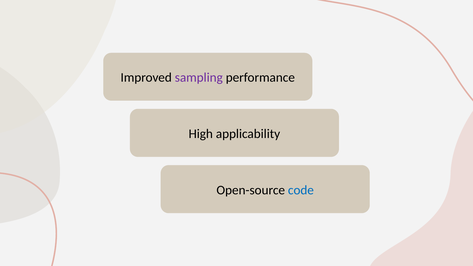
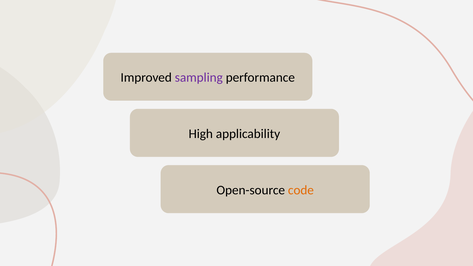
code colour: blue -> orange (301, 190)
